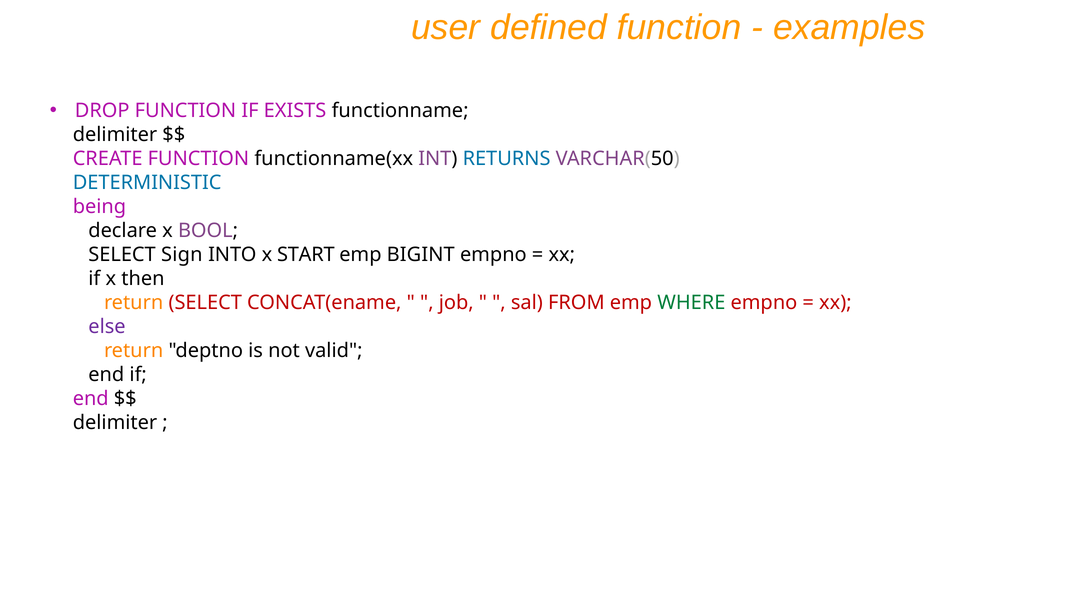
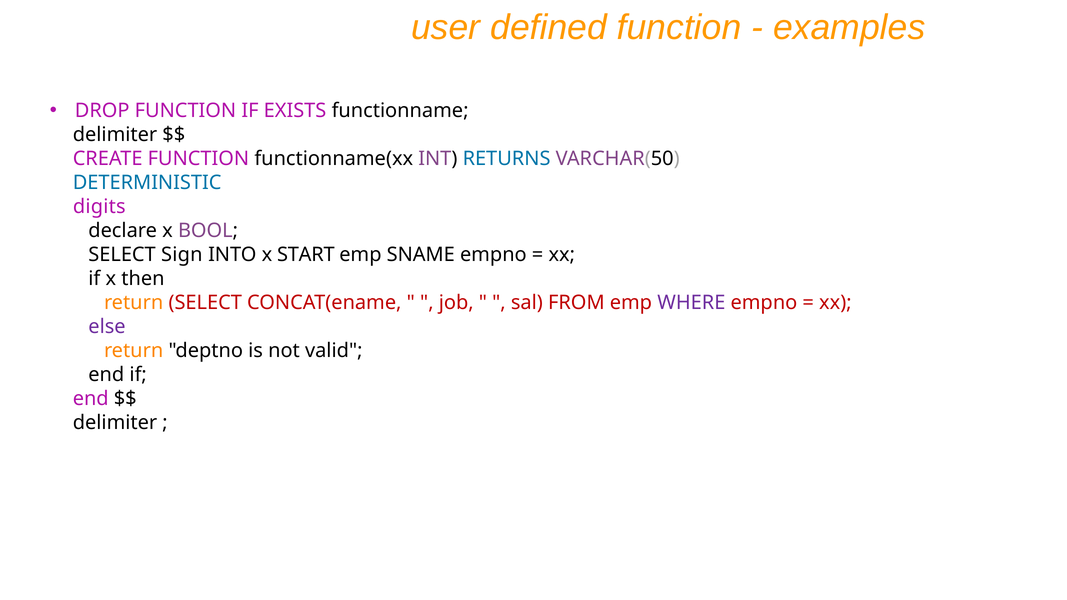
being: being -> digits (99, 207)
BIGINT: BIGINT -> SNAME (421, 255)
WHERE colour: green -> purple (691, 303)
